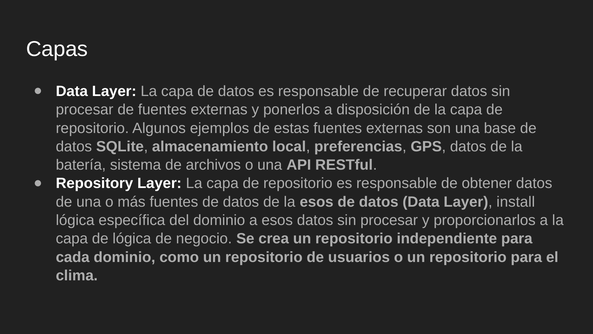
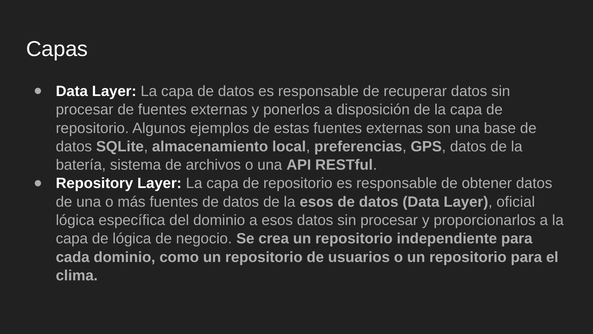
install: install -> oficial (516, 202)
